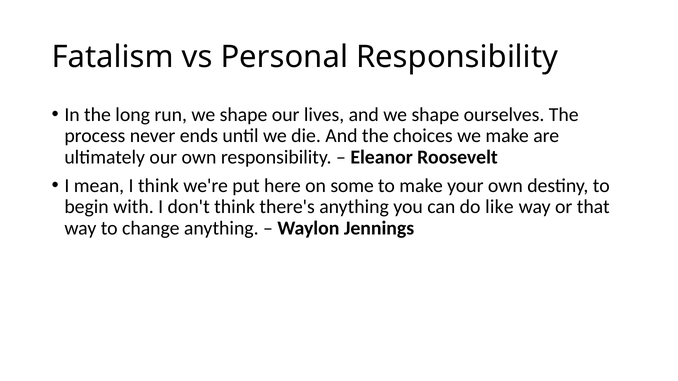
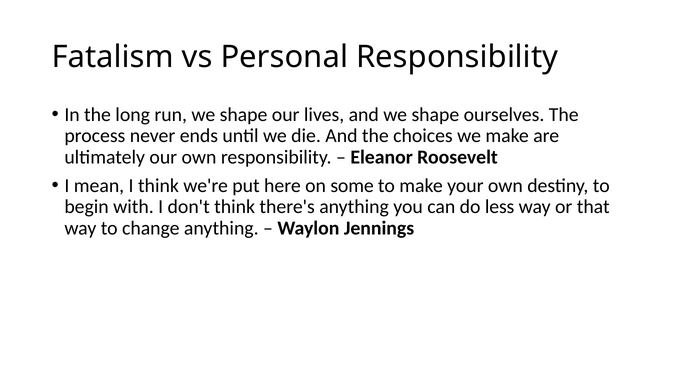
like: like -> less (500, 207)
